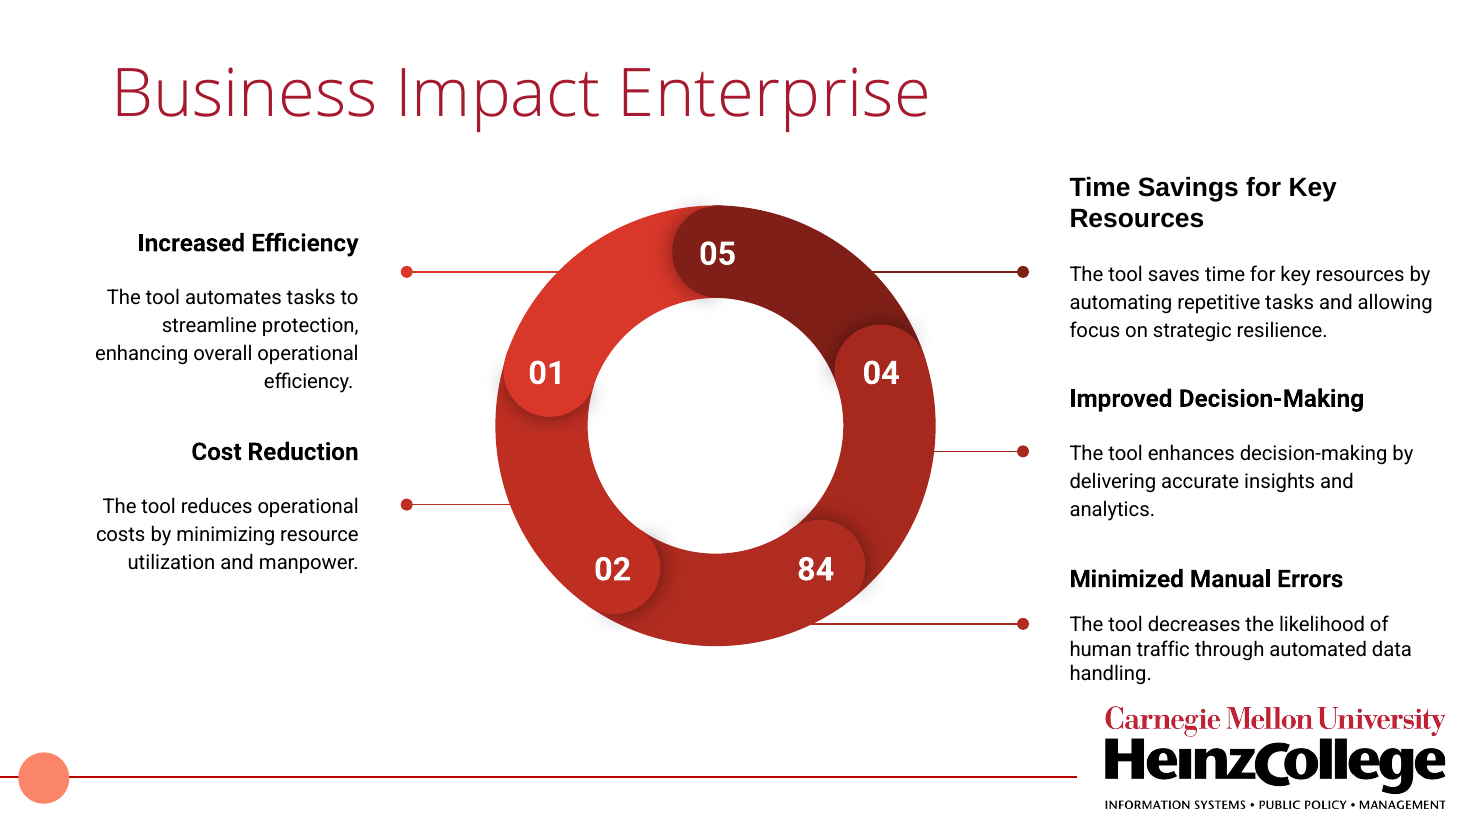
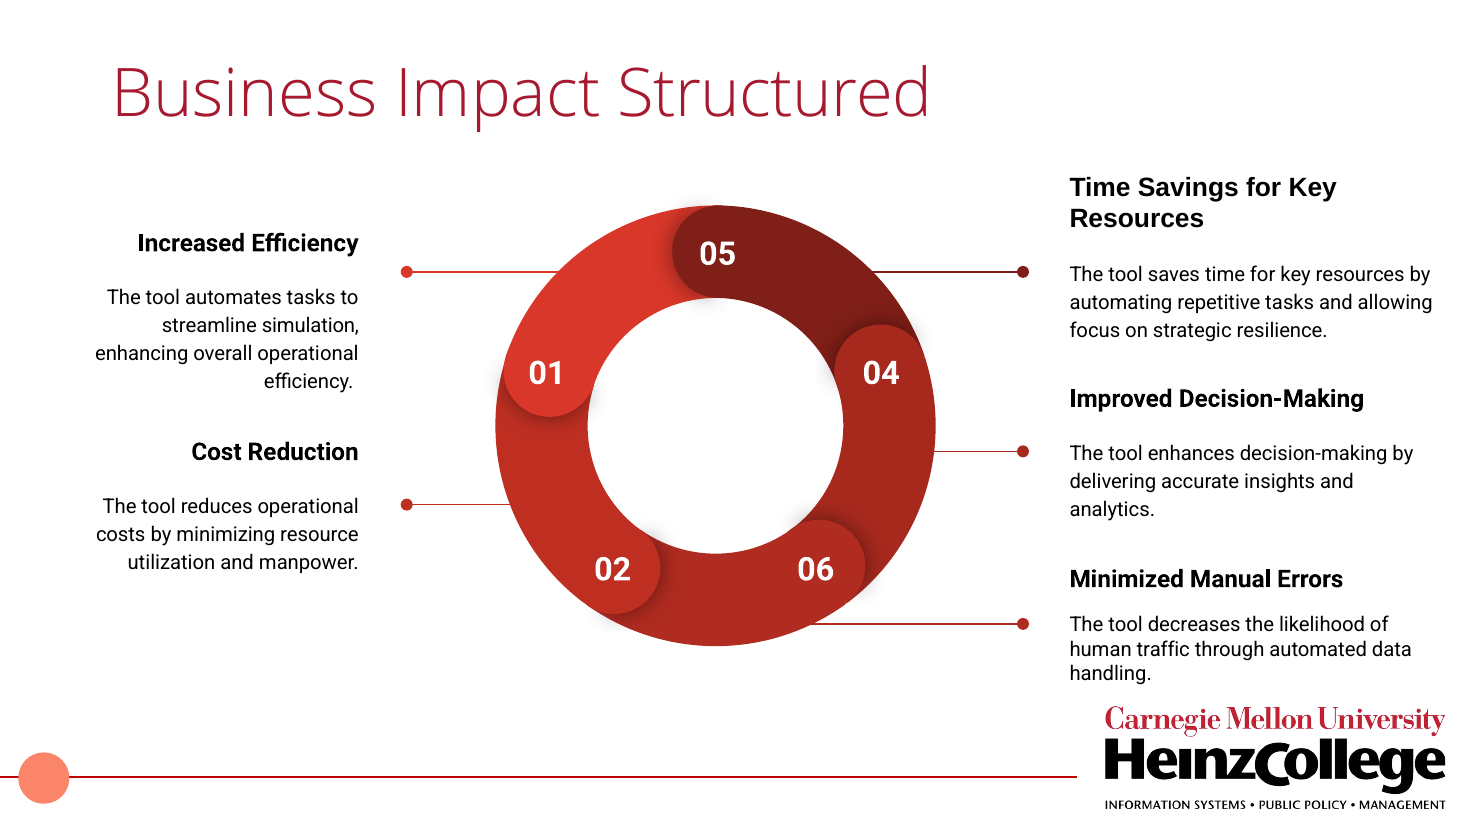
Enterprise: Enterprise -> Structured (775, 94)
protection: protection -> simulation (310, 326)
84: 84 -> 06 (816, 569)
